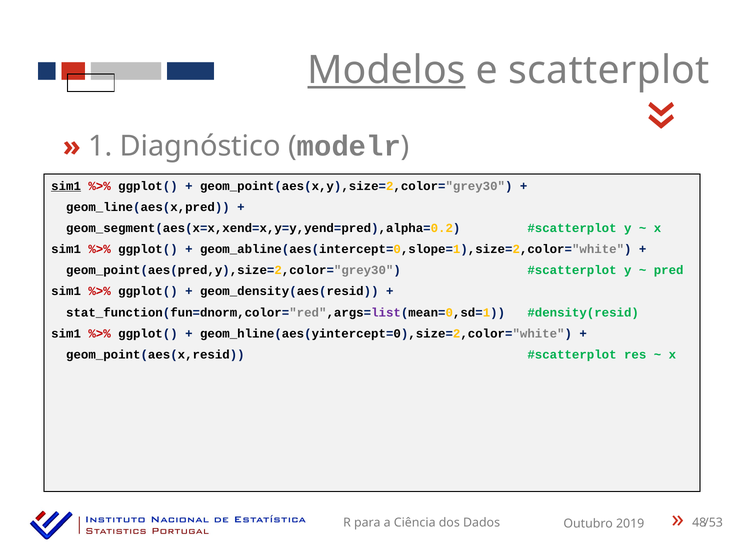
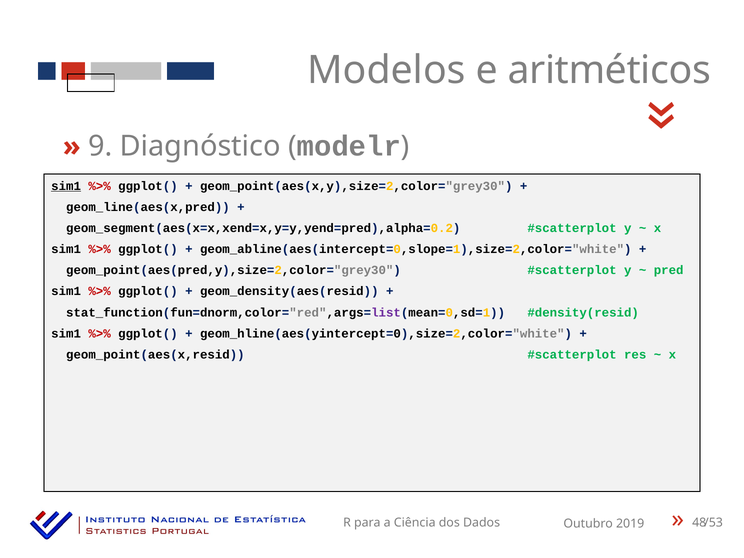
Modelos underline: present -> none (386, 70)
scatterplot: scatterplot -> aritméticos (609, 70)
1: 1 -> 9 (100, 146)
